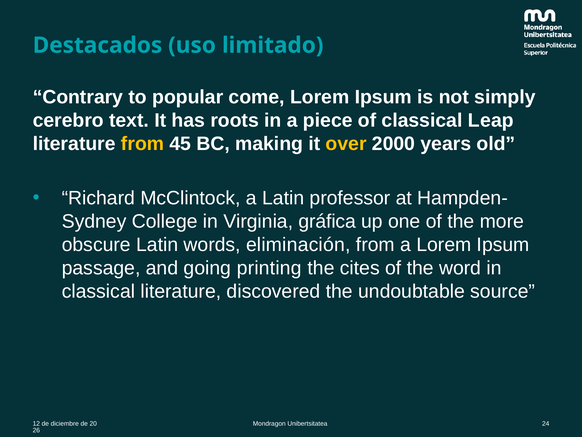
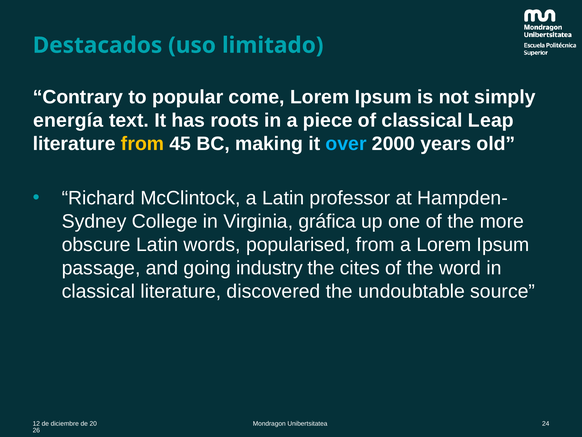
cerebro: cerebro -> energía (68, 120)
over colour: yellow -> light blue (346, 144)
eliminación: eliminación -> popularised (298, 245)
printing: printing -> industry (269, 268)
